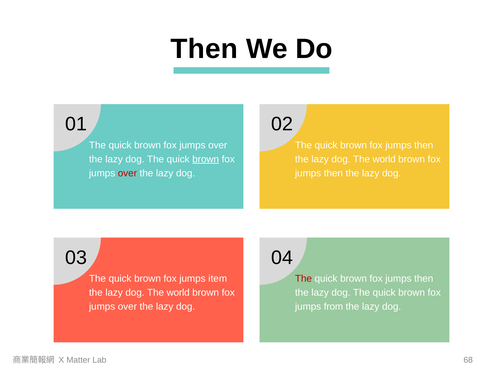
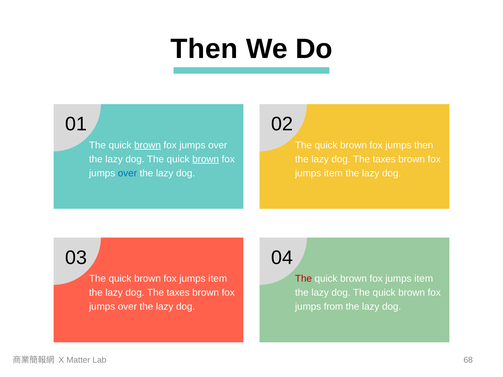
brown underline: none -> present (148, 145)
world: world -> taxes (384, 159)
over colour: red -> blue (127, 173)
then: then -> item (333, 173)
then: then -> item (424, 279)
world: world -> taxes (178, 293)
